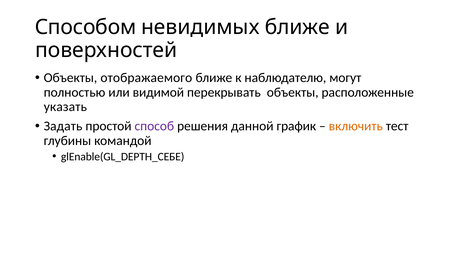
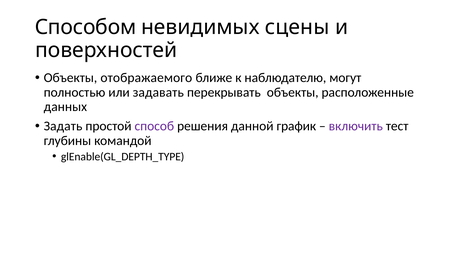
невидимых ближе: ближе -> сцены (297, 27)
видимой: видимой -> задавать (158, 92)
указать: указать -> данных (65, 107)
включить colour: orange -> purple (356, 126)
glEnable(GL_DEPTH_СЕБЕ: glEnable(GL_DEPTH_СЕБЕ -> glEnable(GL_DEPTH_TYPE (123, 156)
